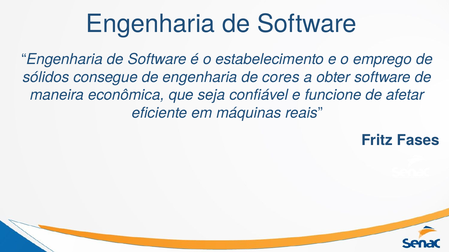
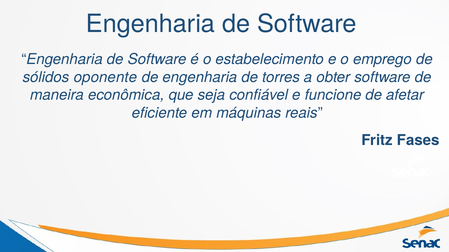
consegue: consegue -> oponente (105, 77)
cores: cores -> torres (281, 77)
